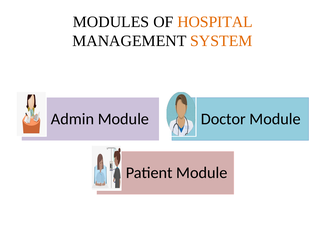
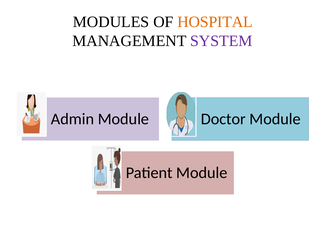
SYSTEM colour: orange -> purple (221, 41)
